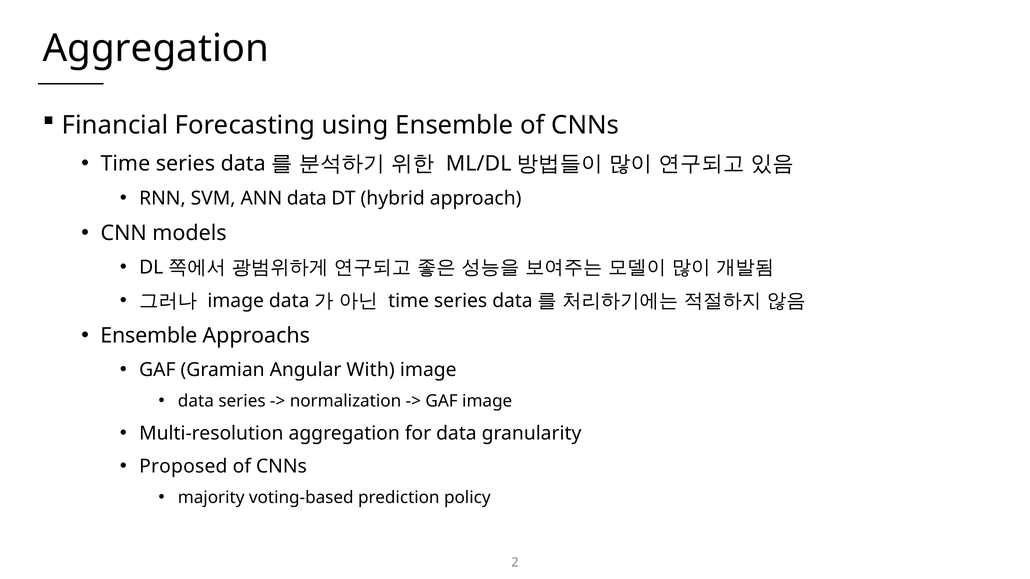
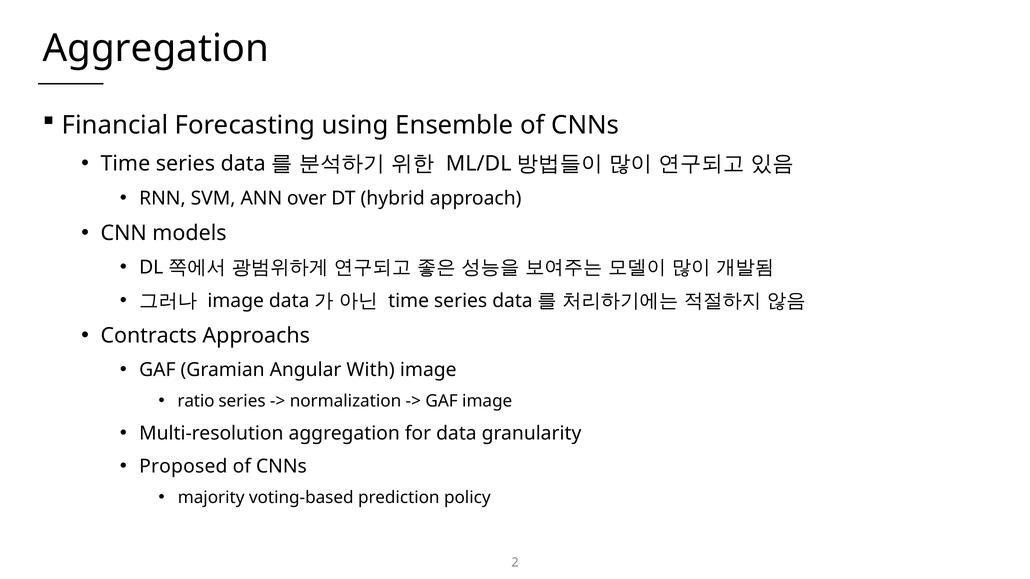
ANN data: data -> over (307, 198)
Ensemble: Ensemble -> Contracts (149, 336)
data: data -> ratio (196, 401)
